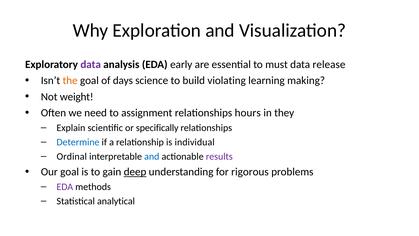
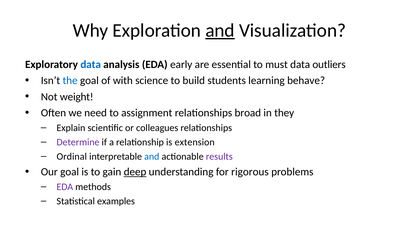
and underline: none -> present (220, 30)
data colour: purple -> blue (91, 64)
release: release -> outliers (329, 64)
the colour: orange -> blue (70, 81)
days: days -> with (123, 81)
violating: violating -> students (227, 81)
making: making -> behave (306, 81)
hours: hours -> broad (248, 113)
specifically: specifically -> colleagues (157, 128)
Determine colour: blue -> purple (78, 142)
individual: individual -> extension (195, 142)
analytical: analytical -> examples (116, 201)
